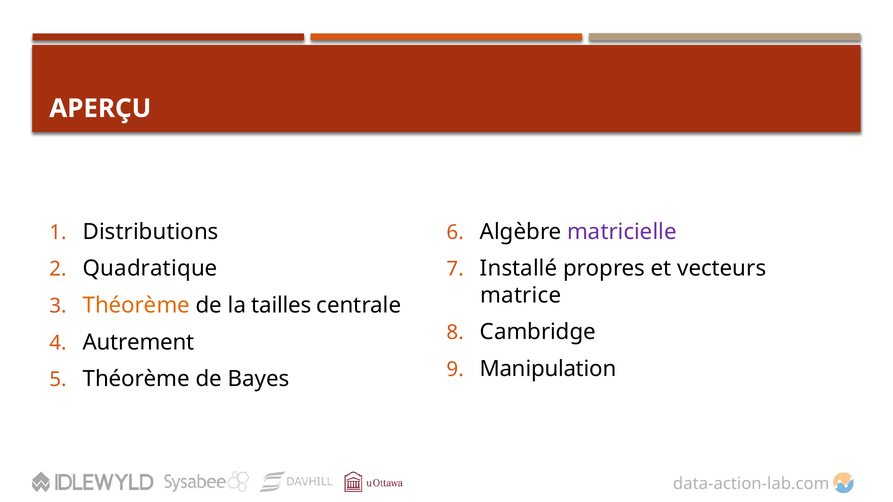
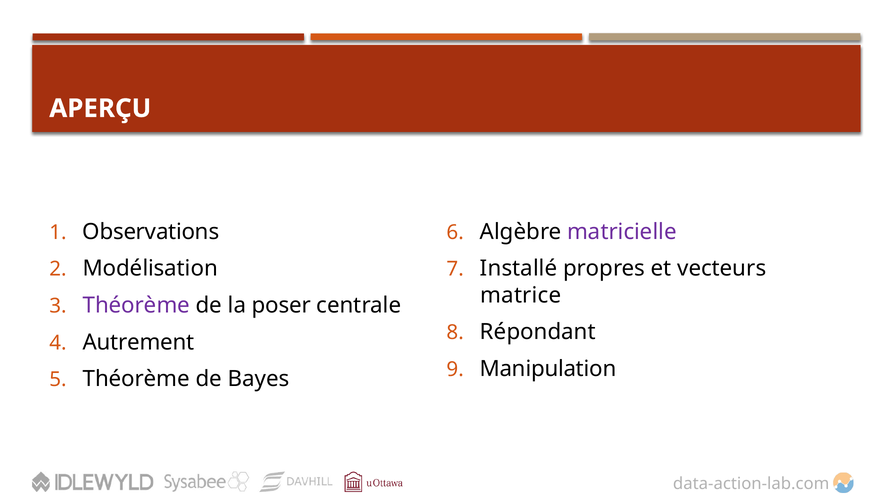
Distributions: Distributions -> Observations (151, 232)
Quadratique: Quadratique -> Modélisation (150, 269)
Théorème colour: orange -> purple (136, 306)
tailles: tailles -> poser (281, 306)
Cambridge: Cambridge -> Répondant (538, 332)
